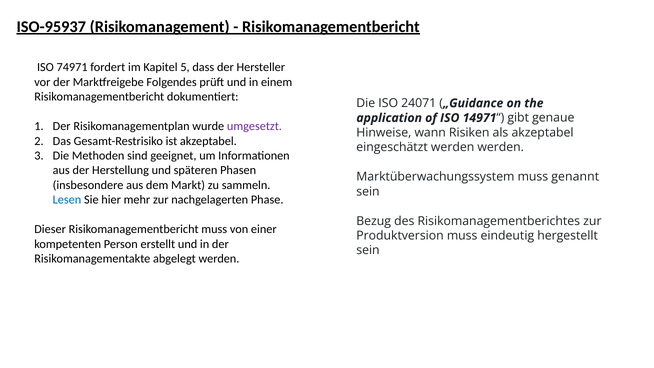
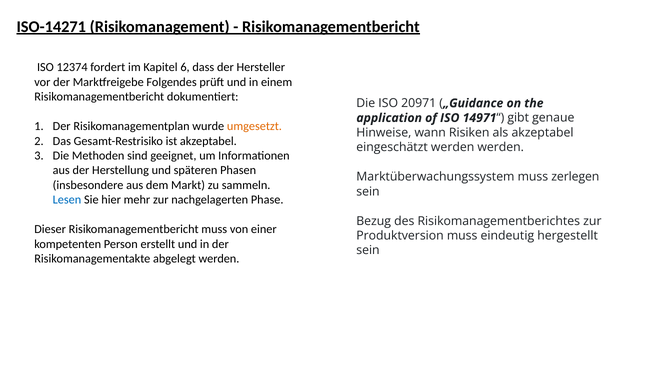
ISO-95937: ISO-95937 -> ISO-14271 (51, 27)
74971: 74971 -> 12374 (72, 67)
5: 5 -> 6 (185, 67)
24071: 24071 -> 20971 (419, 103)
umgesetzt colour: purple -> orange (254, 126)
genannt: genannt -> zerlegen (575, 177)
